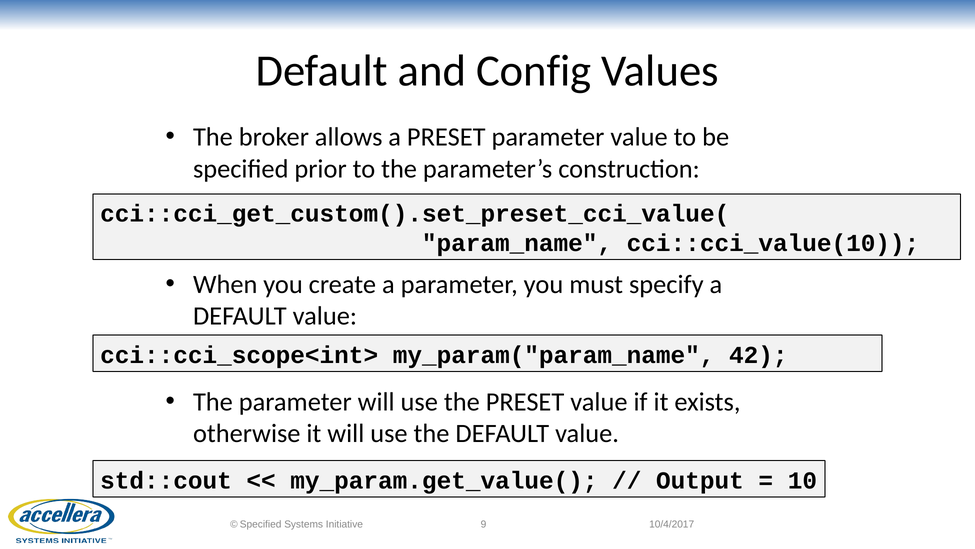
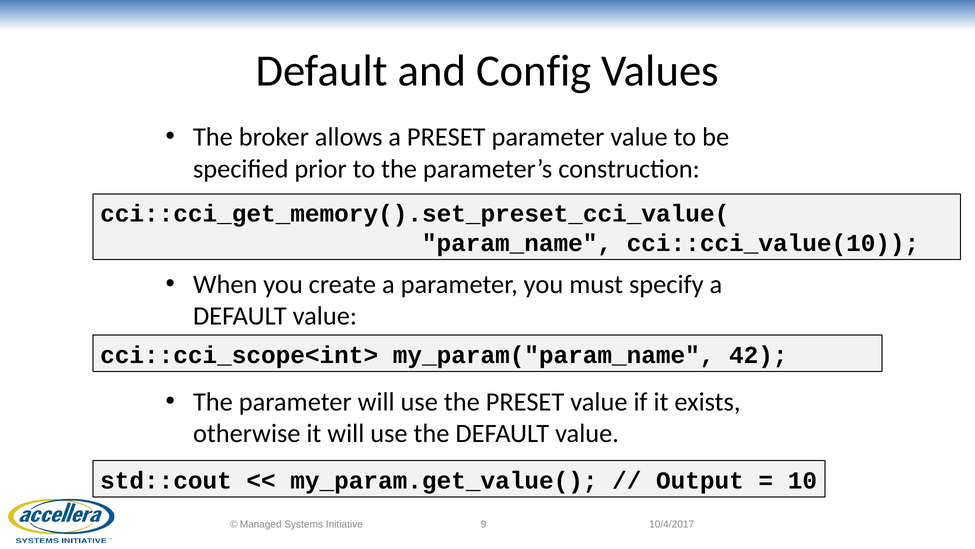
cci::cci_get_custom().set_preset_cci_value(: cci::cci_get_custom().set_preset_cci_value( -> cci::cci_get_memory().set_preset_cci_value( (415, 214)
Specified: Specified -> Managed (261, 524)
